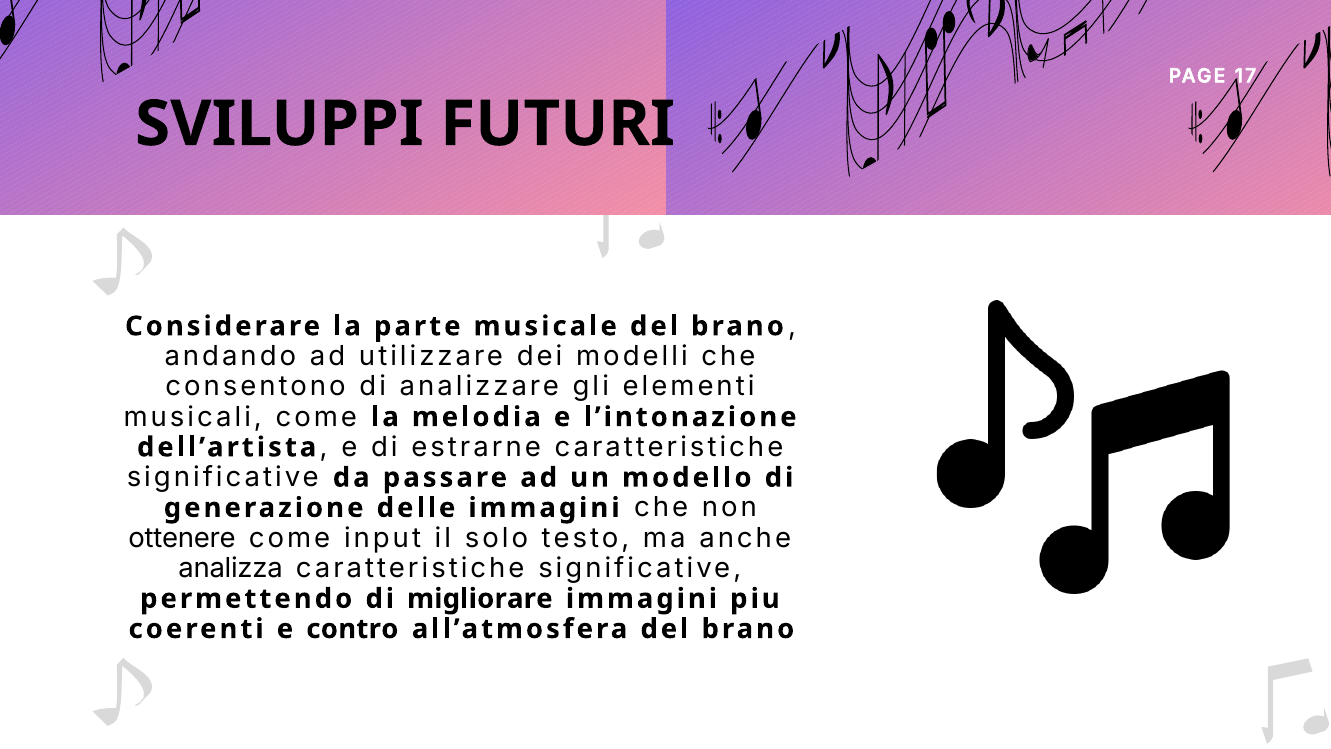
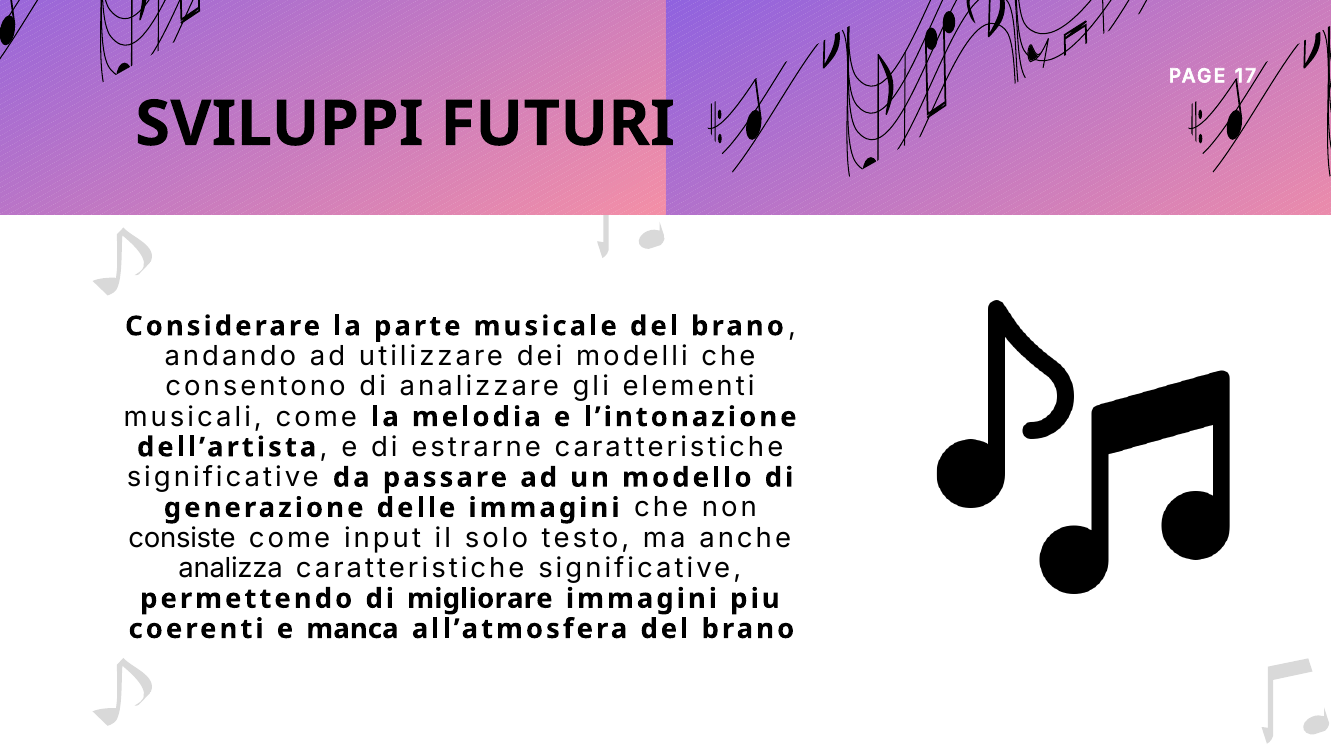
ottenere: ottenere -> consiste (182, 538)
contro: contro -> manca (352, 629)
